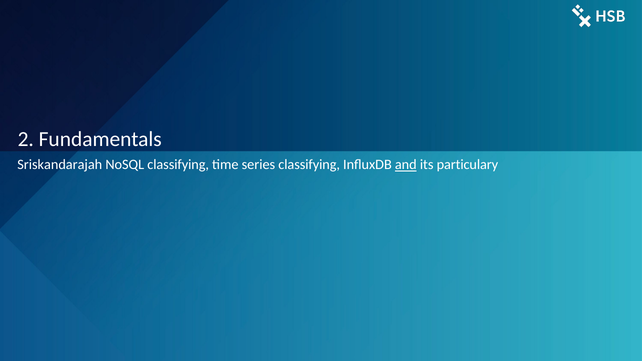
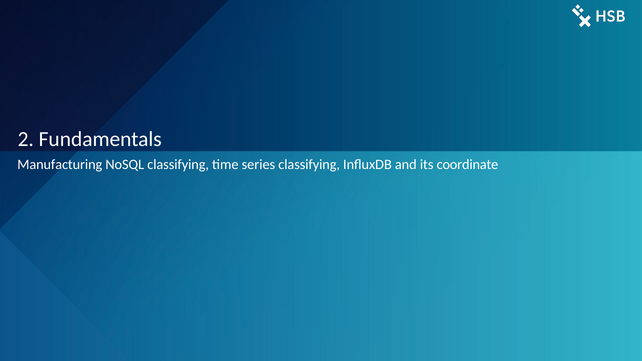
Sriskandarajah: Sriskandarajah -> Manufacturing (60, 165)
and underline: present -> none (406, 165)
particulary: particulary -> coordinate (467, 165)
